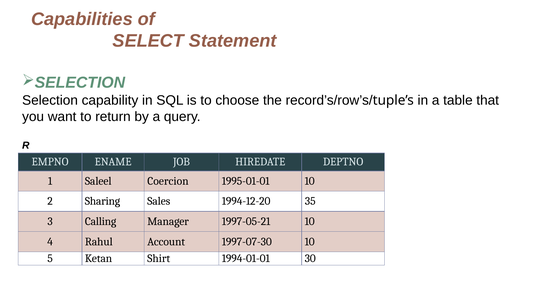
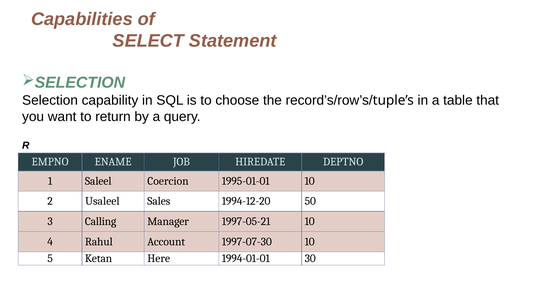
Sharing: Sharing -> Usaleel (102, 201)
35: 35 -> 50 (310, 201)
Shirt: Shirt -> Here (159, 258)
